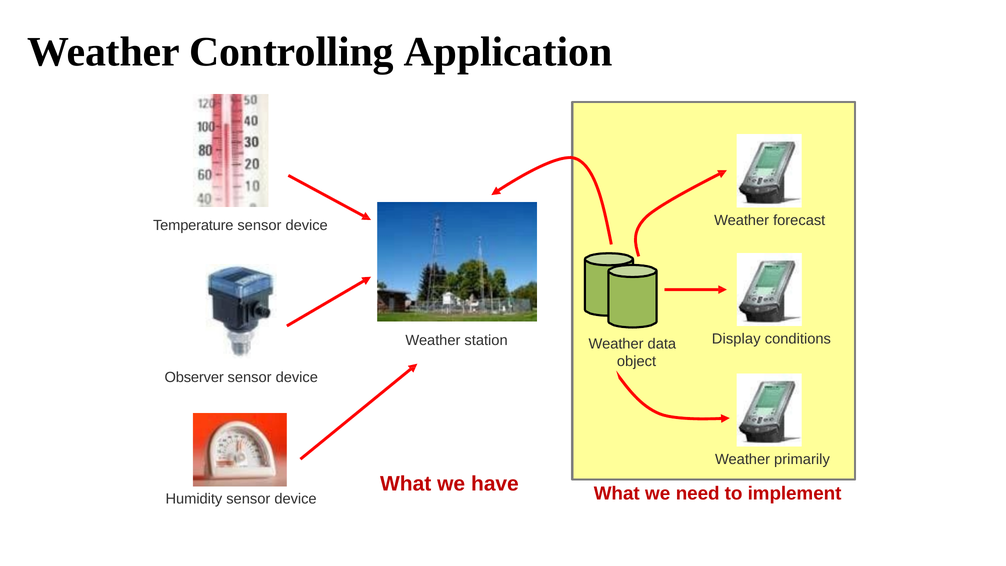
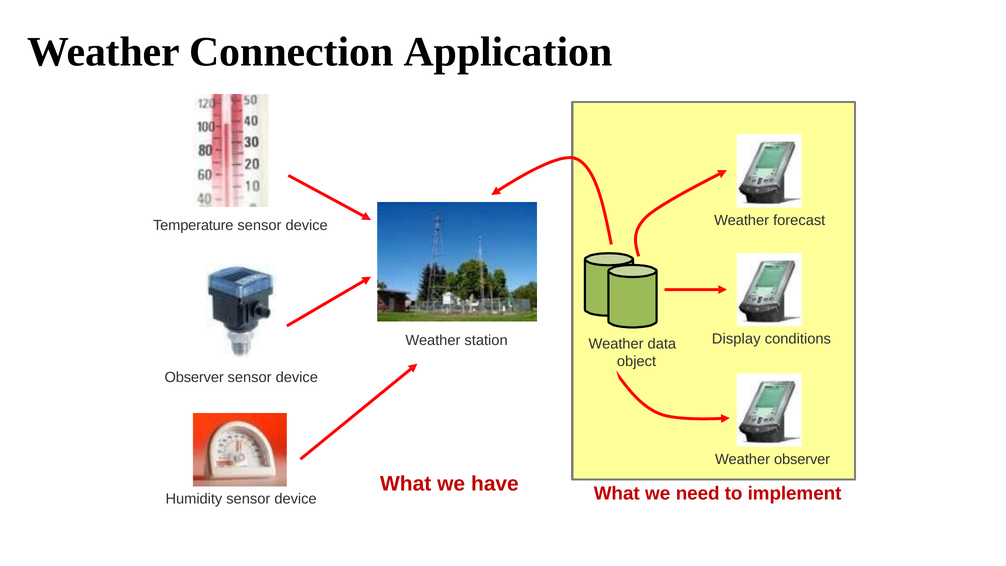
Controlling: Controlling -> Connection (291, 52)
Weather primarily: primarily -> observer (802, 459)
